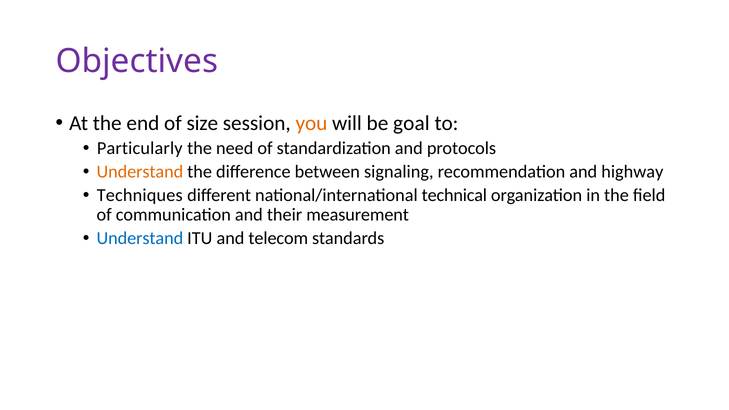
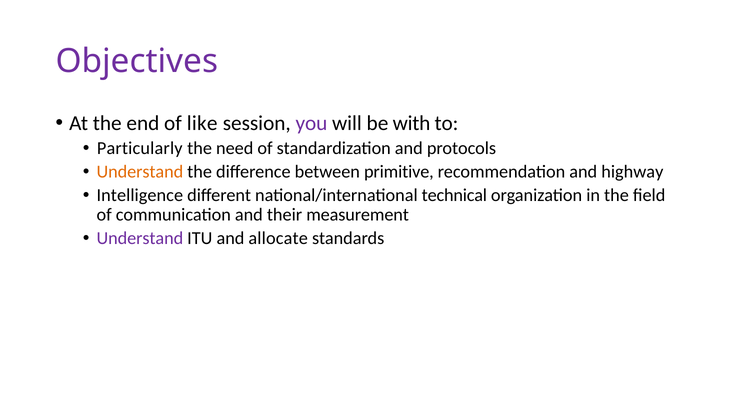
size: size -> like (202, 123)
you colour: orange -> purple (311, 123)
goal: goal -> with (412, 123)
signaling: signaling -> primitive (399, 172)
Techniques: Techniques -> Intelligence (140, 195)
Understand colour: blue -> purple (140, 238)
telecom: telecom -> allocate (278, 238)
